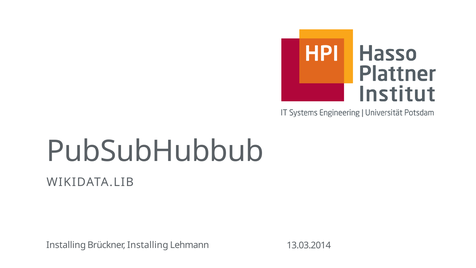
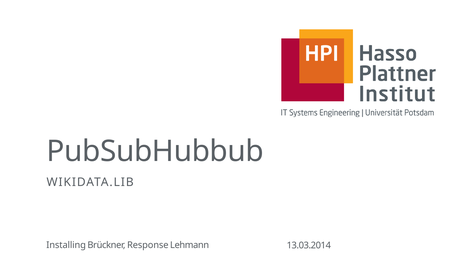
Brückner Installing: Installing -> Response (148, 245)
